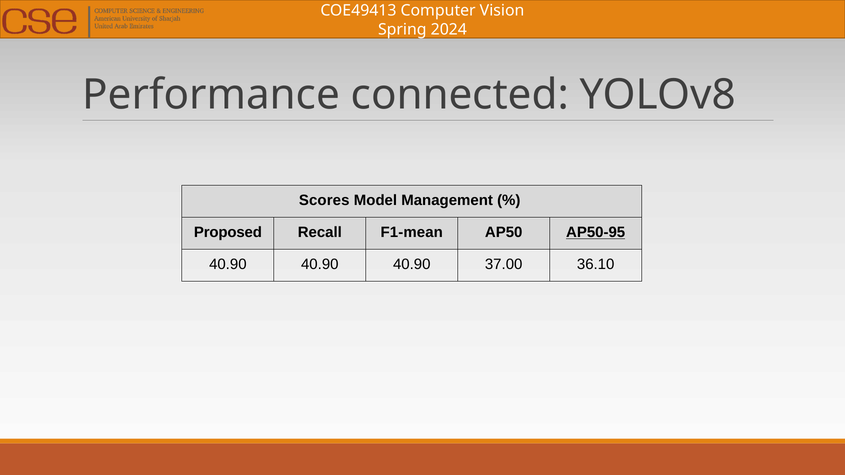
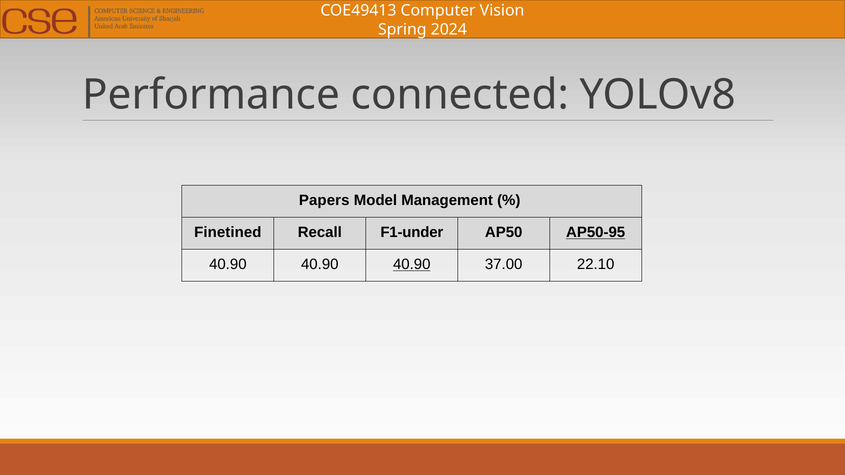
Scores: Scores -> Papers (324, 201)
Proposed: Proposed -> Finetined (228, 233)
F1-mean: F1-mean -> F1-under (412, 233)
40.90 underline: none -> present (412, 264)
36.10: 36.10 -> 22.10 (596, 264)
